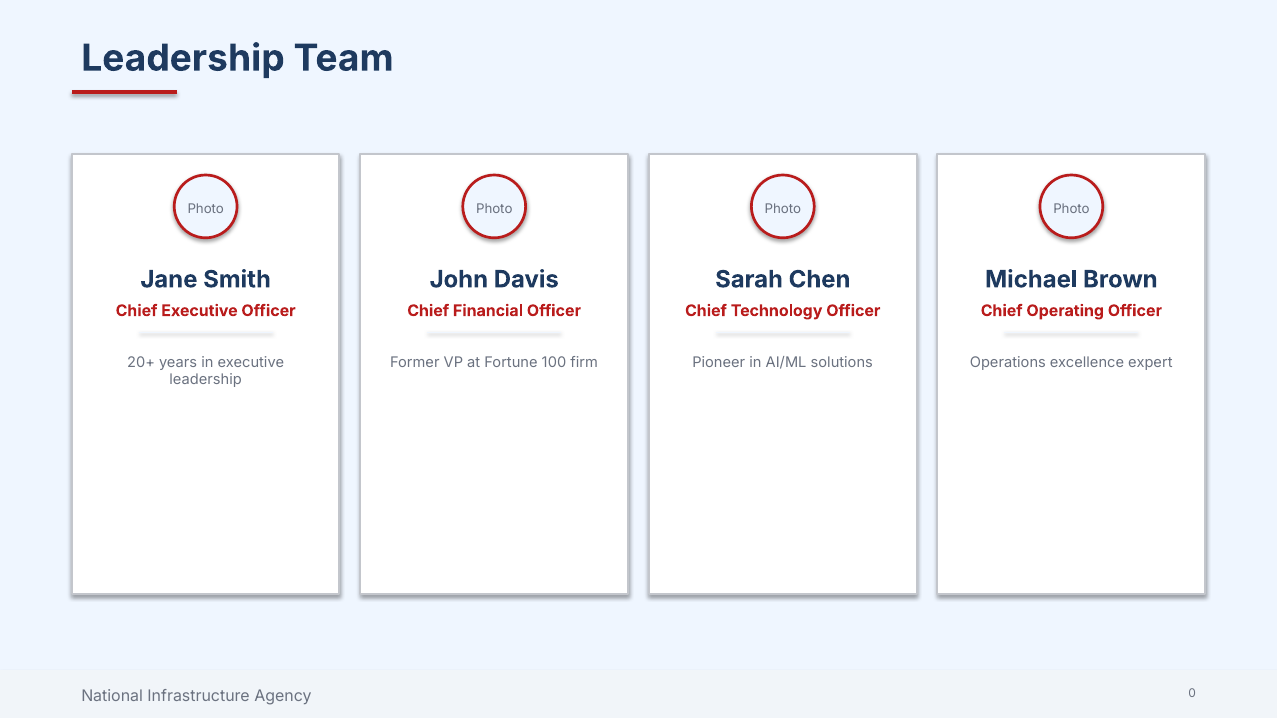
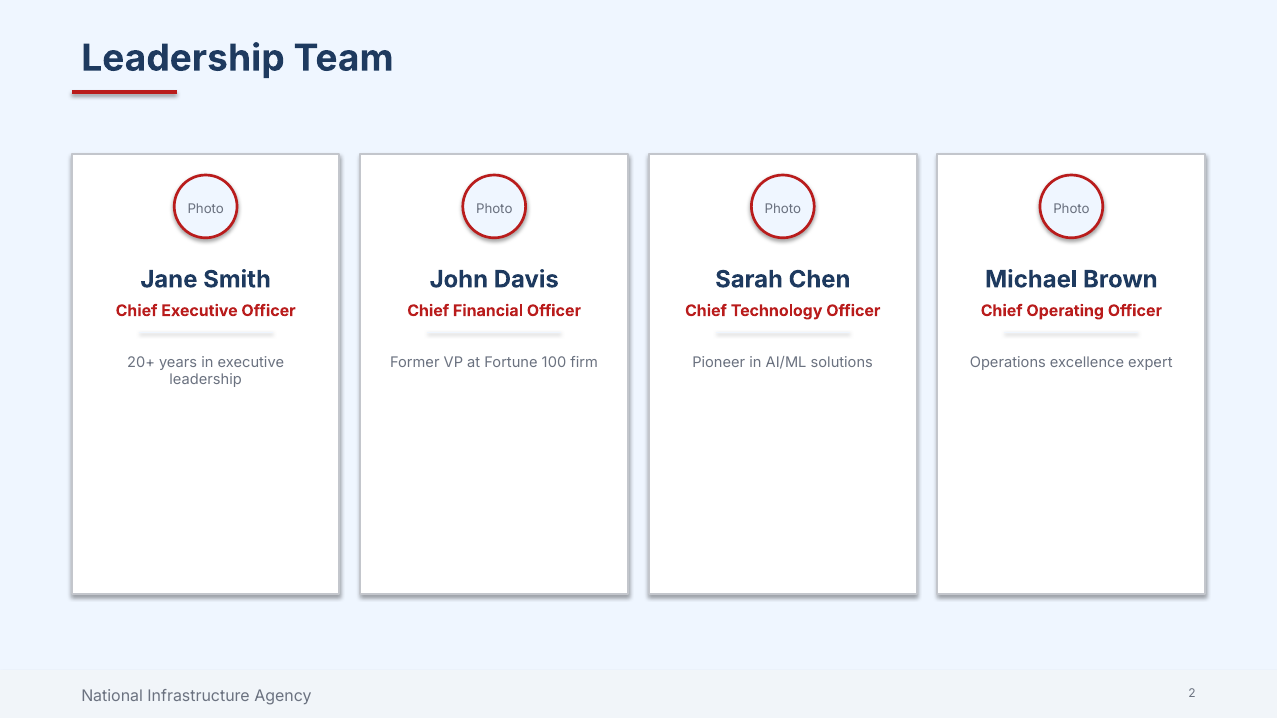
0: 0 -> 2 (1192, 694)
